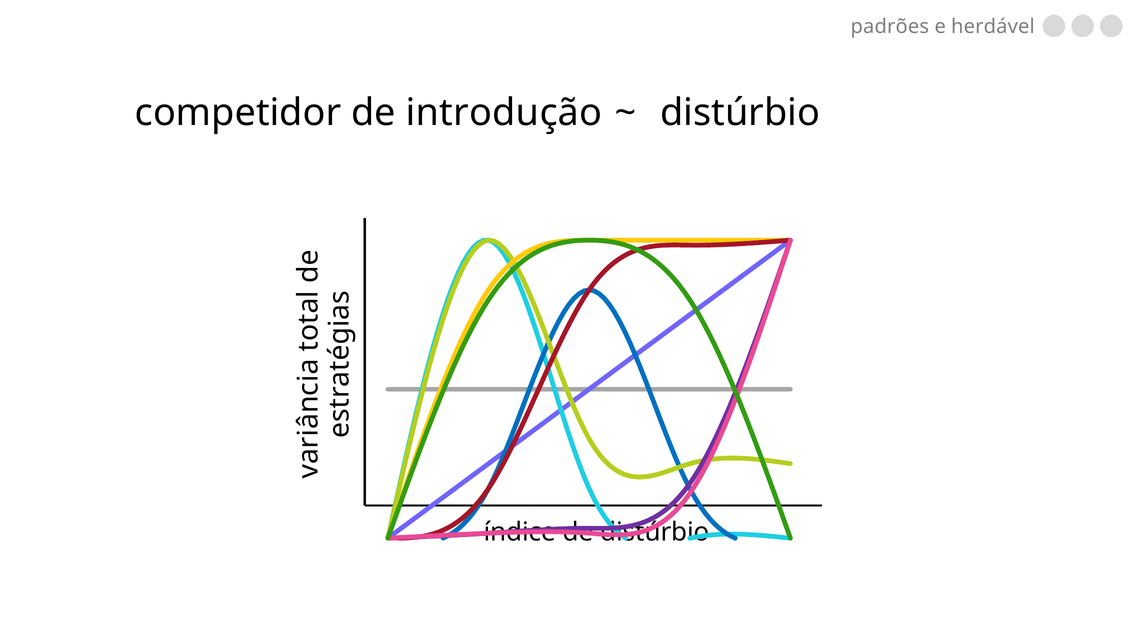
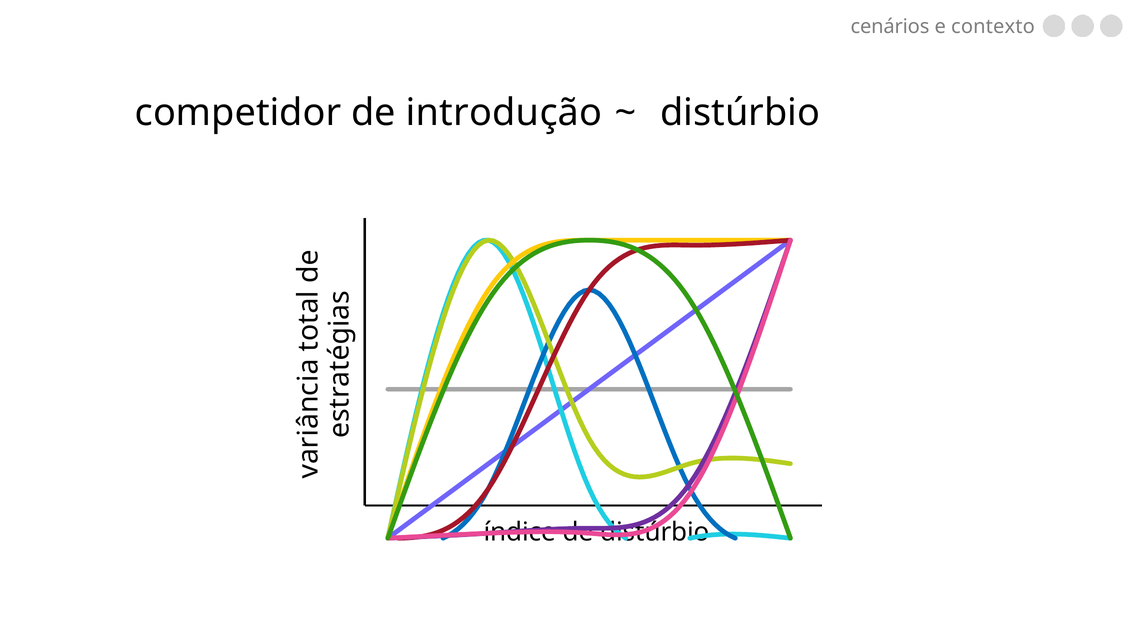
padrões: padrões -> cenários (890, 27)
herdável: herdável -> contexto (993, 27)
